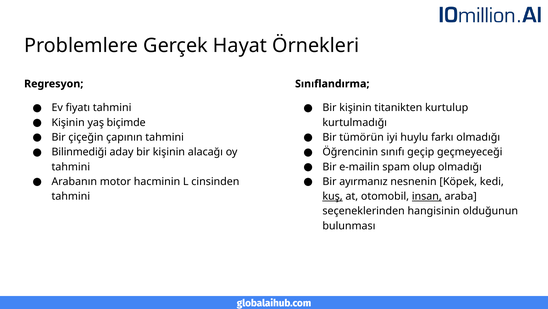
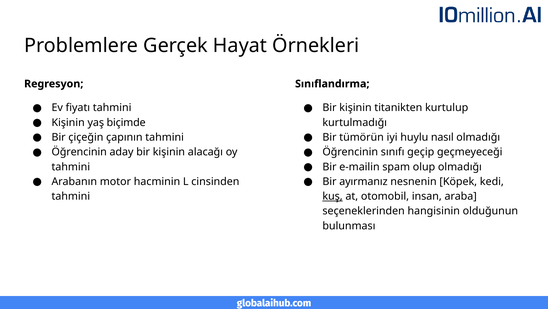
farkı: farkı -> nasıl (442, 137)
Bilinmediği: Bilinmediği -> Öğrencinin (79, 152)
insan underline: present -> none (427, 196)
